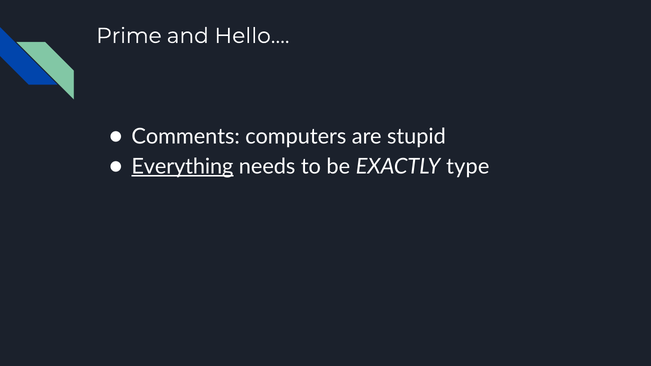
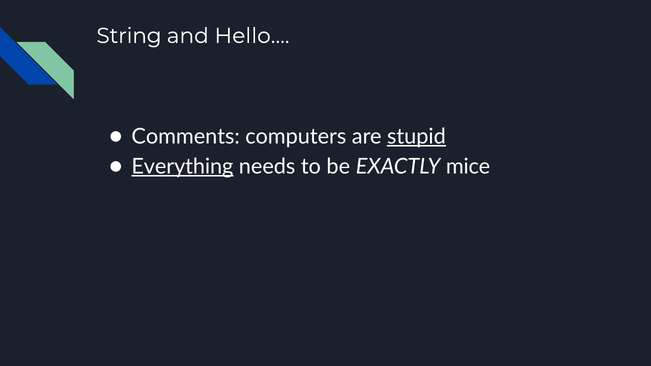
Prime: Prime -> String (129, 36)
stupid underline: none -> present (416, 137)
type: type -> mice (468, 166)
